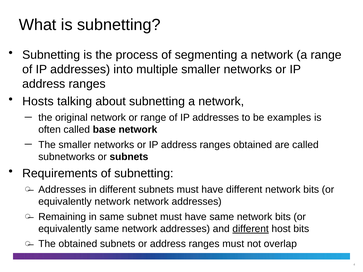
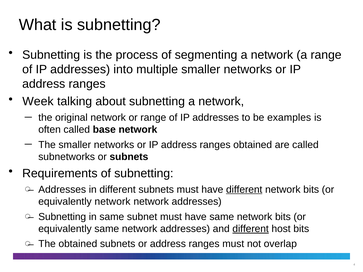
Hosts: Hosts -> Week (38, 101)
different underline: none -> present (244, 190)
Remaining: Remaining -> Subnetting (62, 217)
